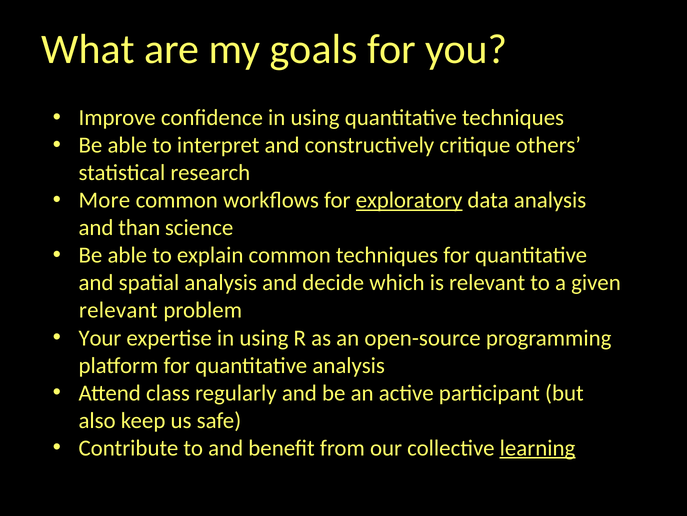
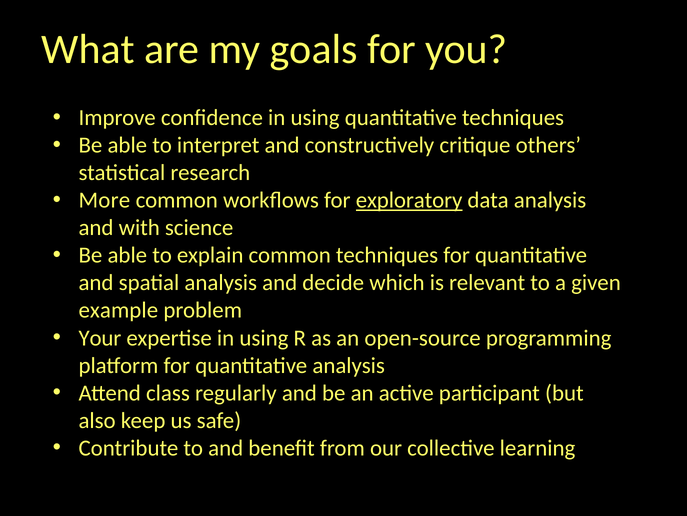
than: than -> with (139, 228)
relevant: relevant -> example (118, 310)
learning underline: present -> none (538, 447)
